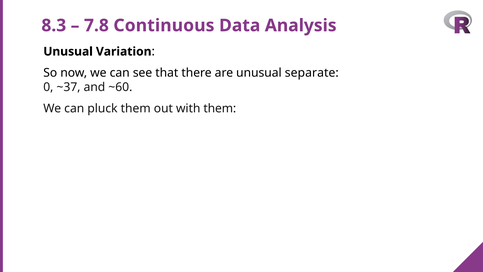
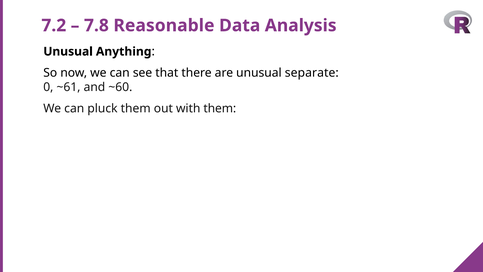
8.3: 8.3 -> 7.2 (54, 25)
Continuous: Continuous -> Reasonable (164, 25)
Variation: Variation -> Anything (124, 51)
~37: ~37 -> ~61 (69, 87)
